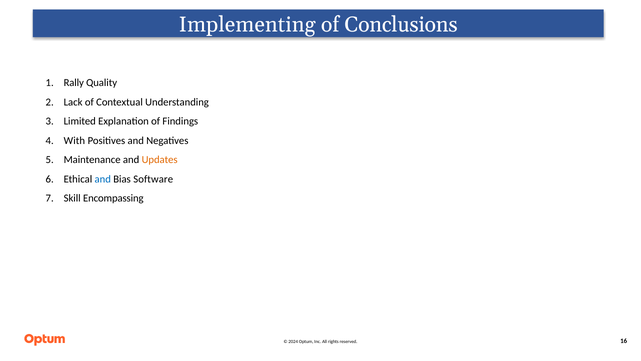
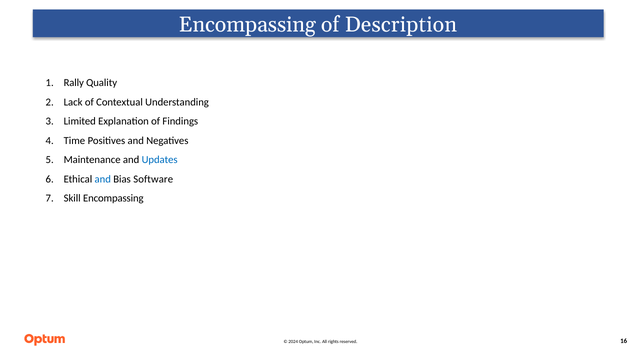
Implementing: Implementing -> Encompassing (247, 25)
Conclusions: Conclusions -> Description (401, 25)
With: With -> Time (74, 140)
Updates colour: orange -> blue (160, 160)
